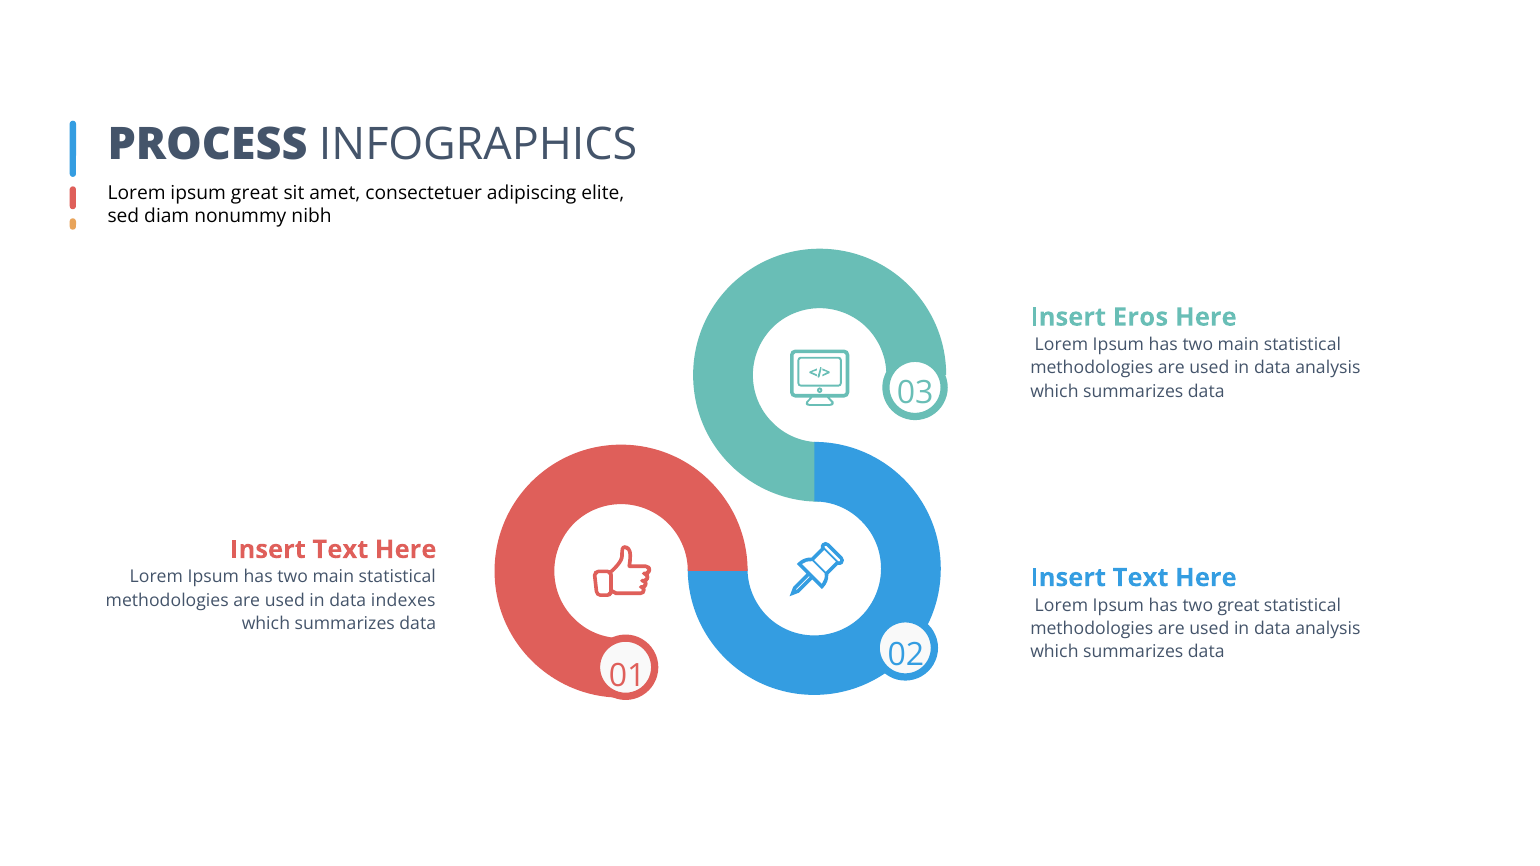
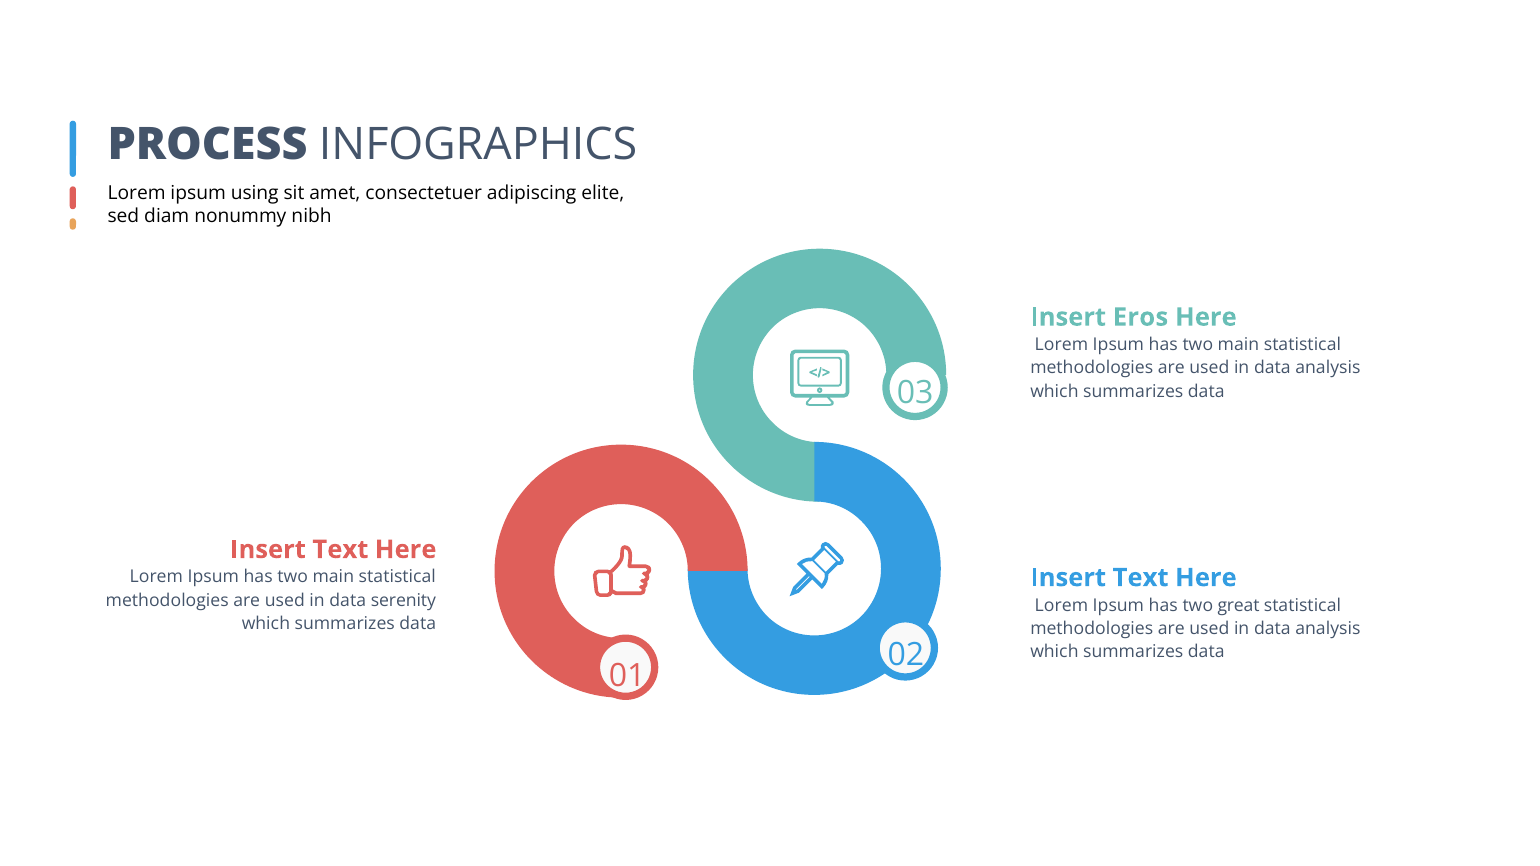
ipsum great: great -> using (255, 193)
indexes: indexes -> serenity (403, 601)
